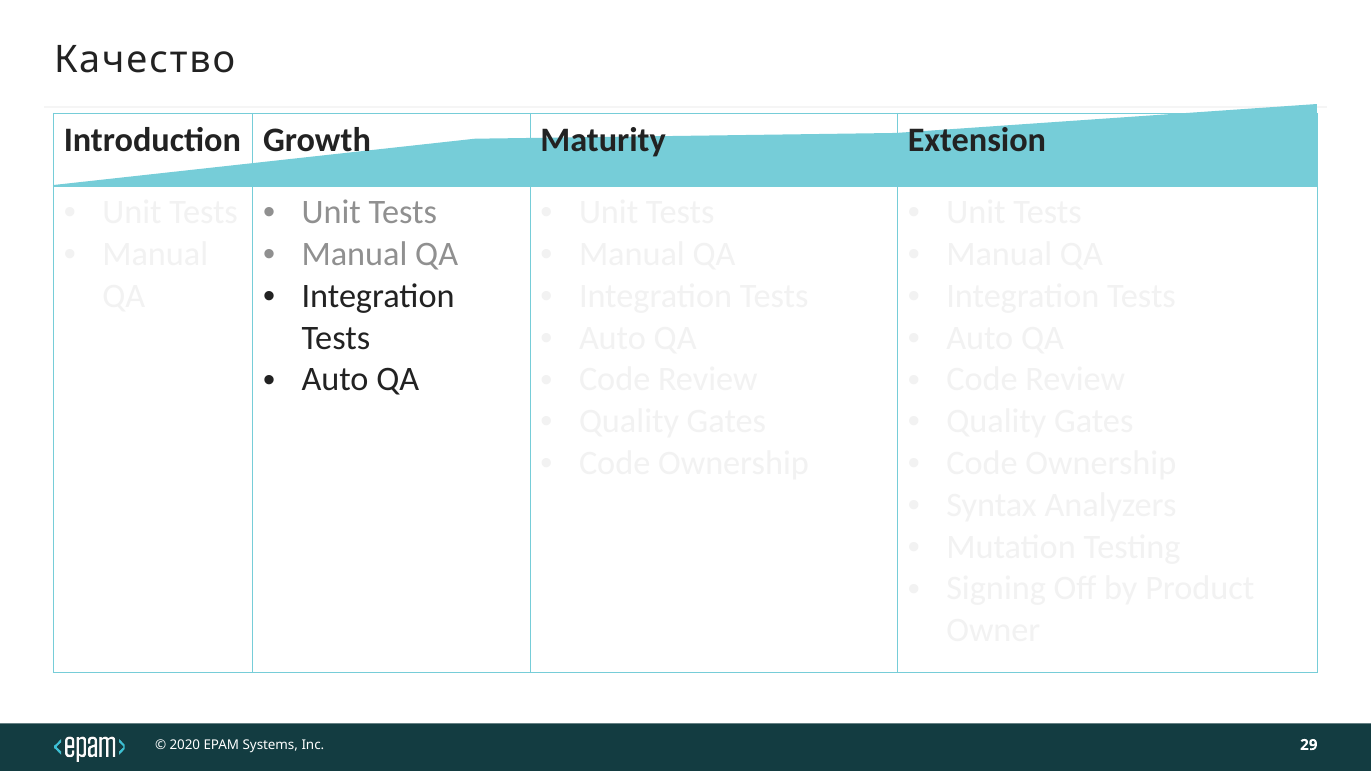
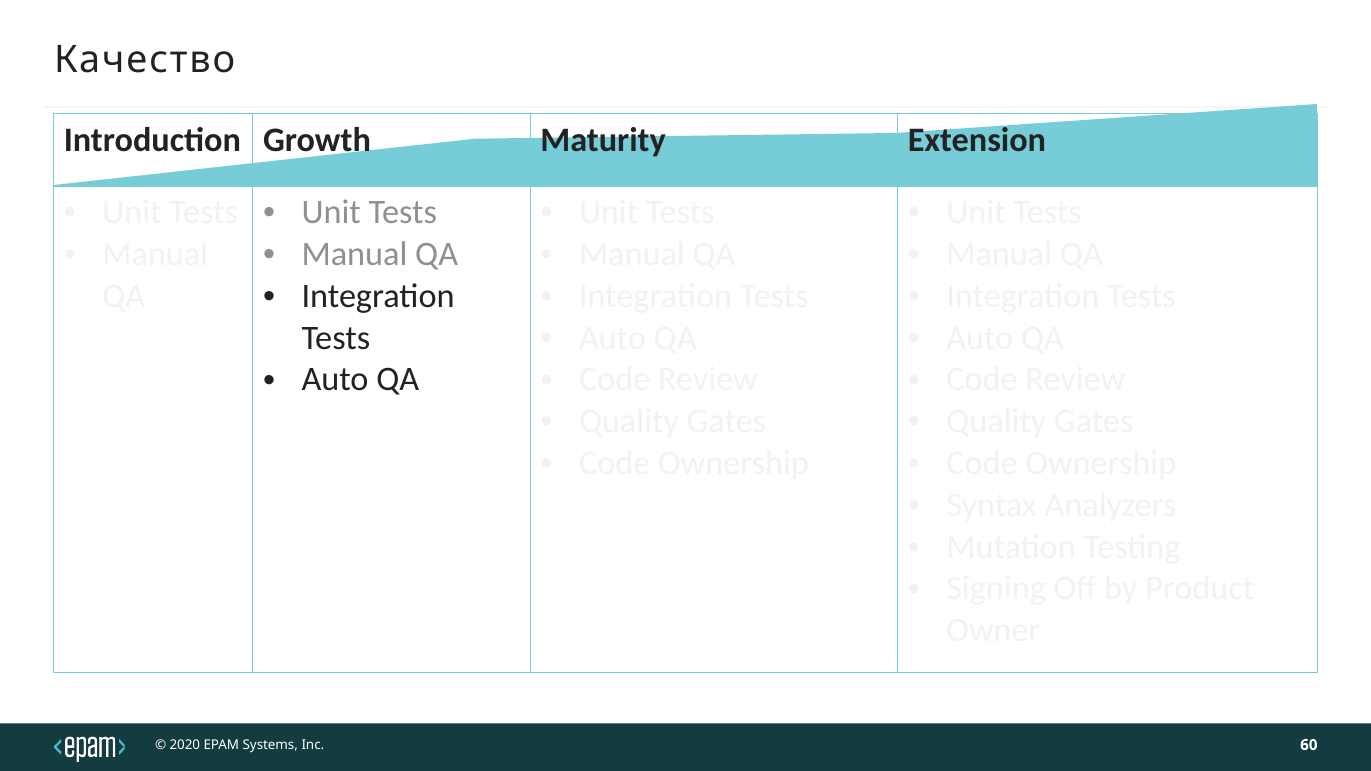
29: 29 -> 60 (1309, 745)
